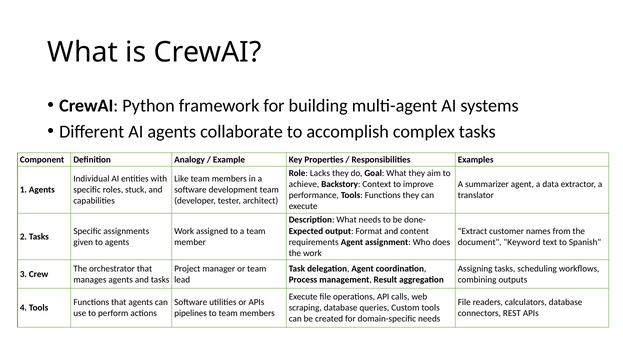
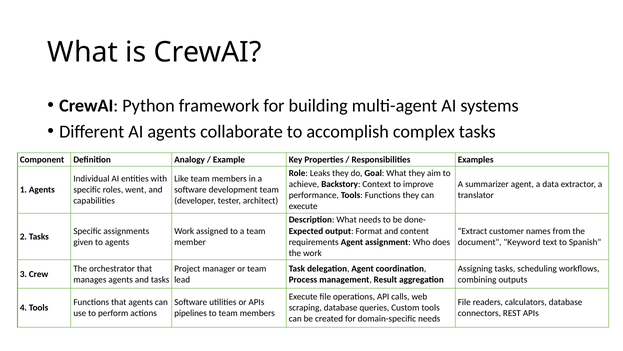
Lacks: Lacks -> Leaks (320, 173)
stuck: stuck -> went (136, 190)
